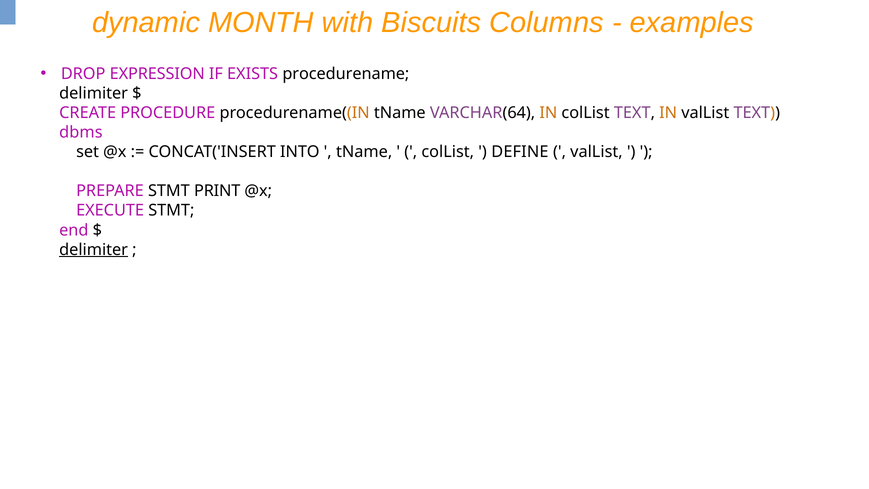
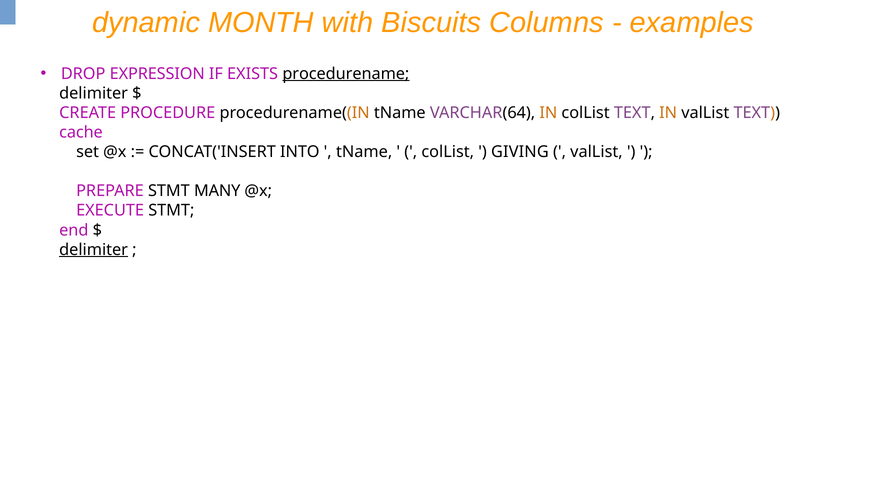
procedurename underline: none -> present (346, 74)
dbms: dbms -> cache (81, 132)
DEFINE: DEFINE -> GIVING (520, 152)
PRINT: PRINT -> MANY (217, 191)
